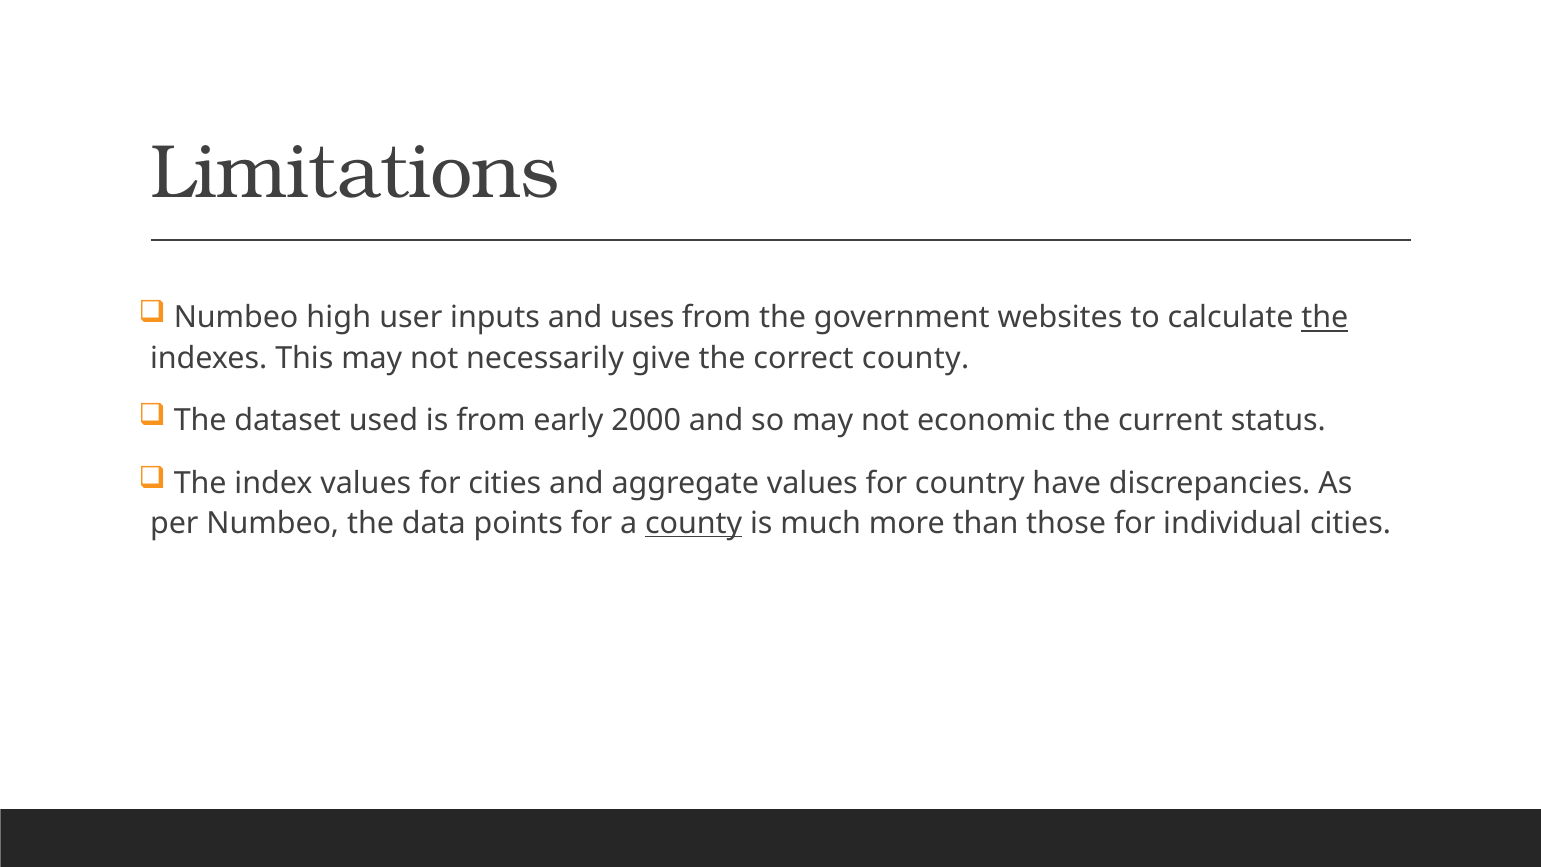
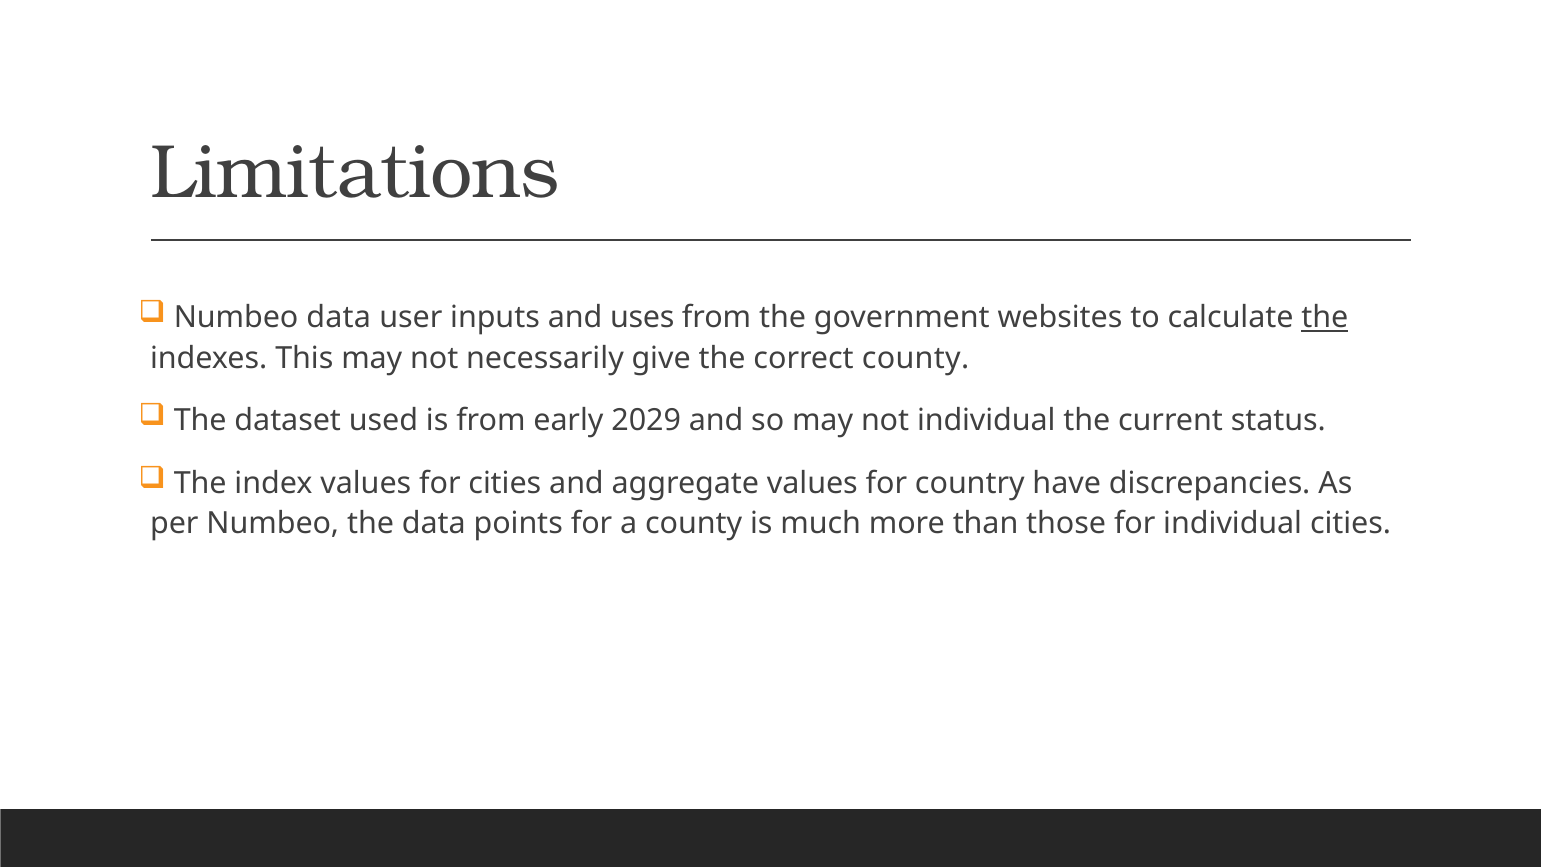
Numbeo high: high -> data (339, 318)
2000: 2000 -> 2029 (646, 421)
not economic: economic -> individual (986, 421)
county underline: present -> none (694, 523)
